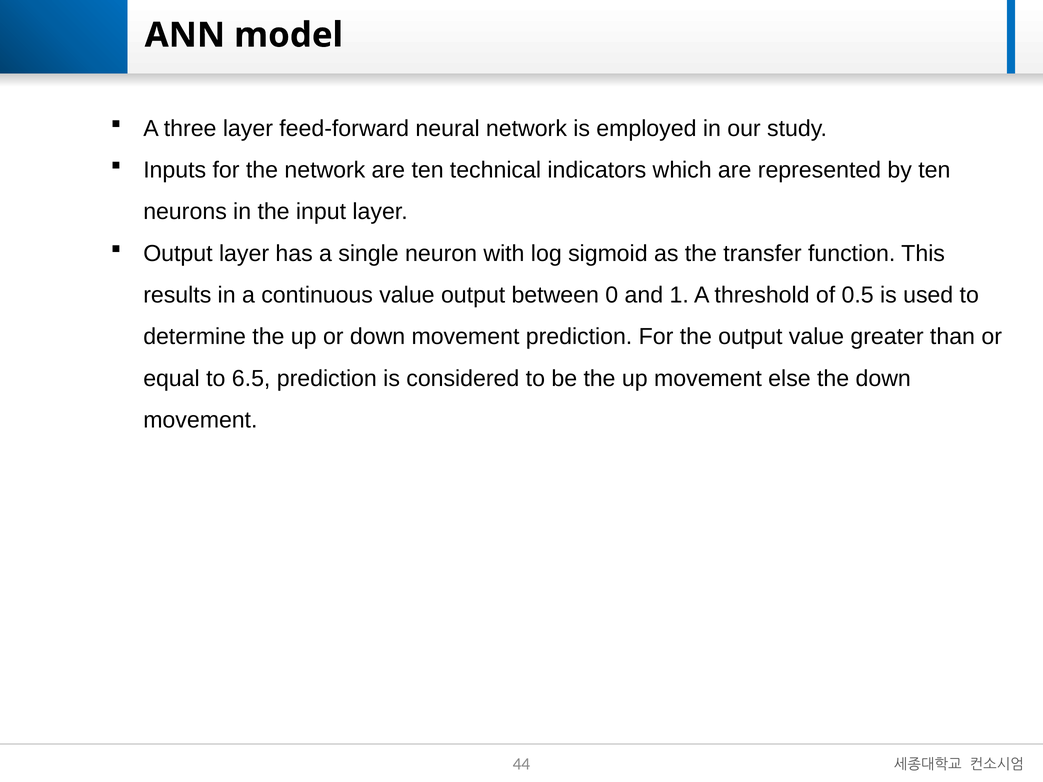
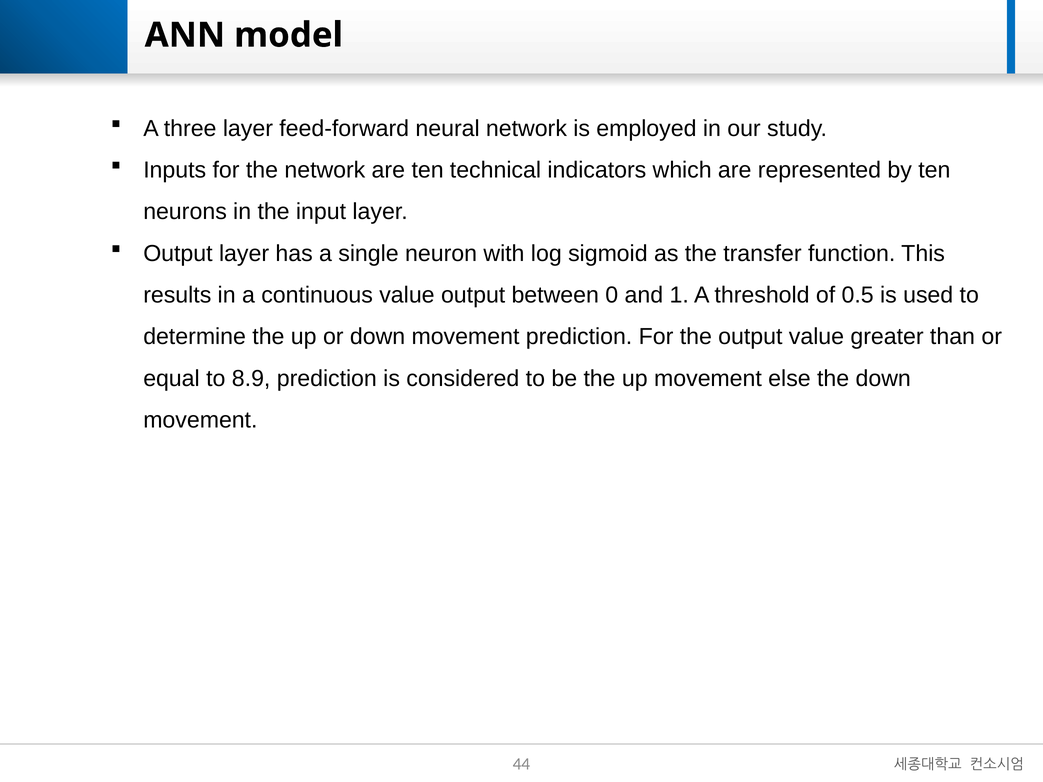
6.5: 6.5 -> 8.9 (251, 379)
